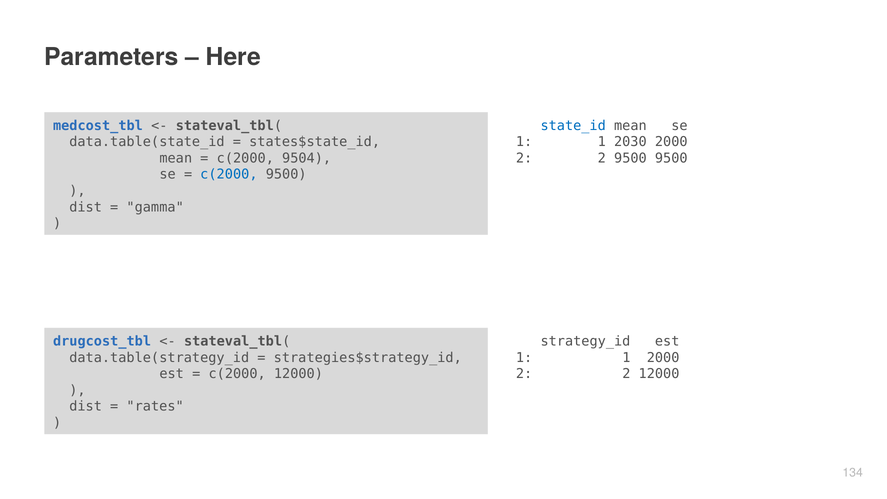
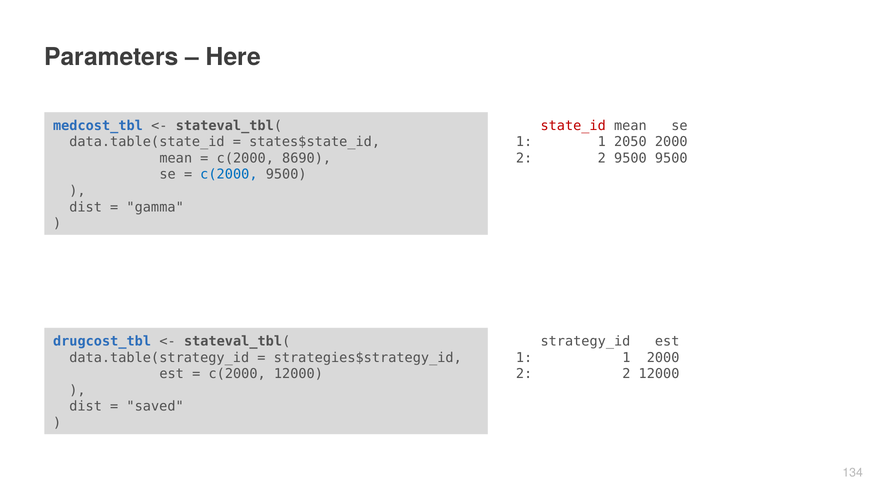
state_id colour: blue -> red (573, 126)
2030: 2030 -> 2050 (630, 142)
9504: 9504 -> 8690 (307, 158)
rates: rates -> saved (155, 406)
